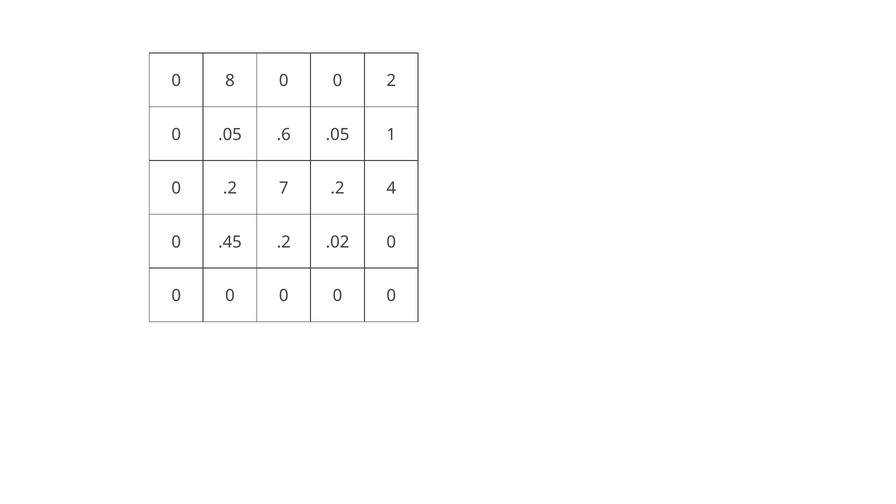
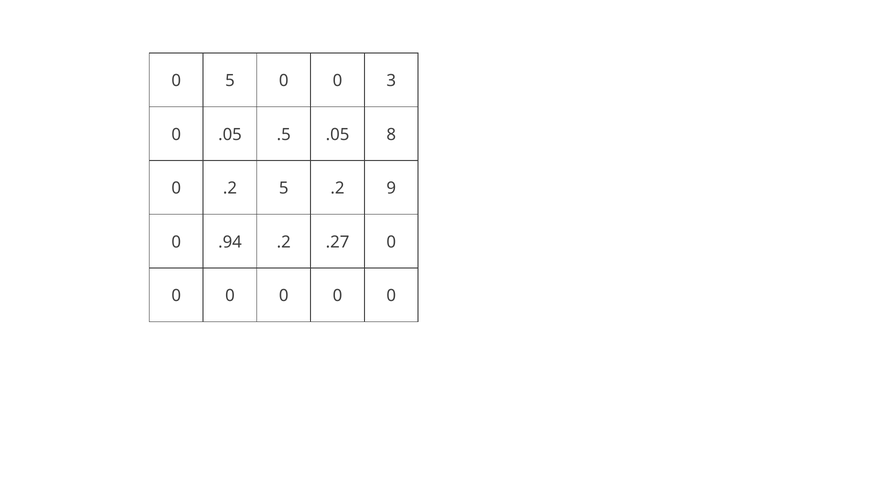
0 8: 8 -> 5 (230, 81)
2: 2 -> 3 (391, 81)
.6: .6 -> .5 (284, 134)
1: 1 -> 8 (391, 134)
.2 7: 7 -> 5 (284, 188)
4: 4 -> 9 (391, 188)
.45: .45 -> .94 (230, 242)
.02: .02 -> .27 (338, 242)
